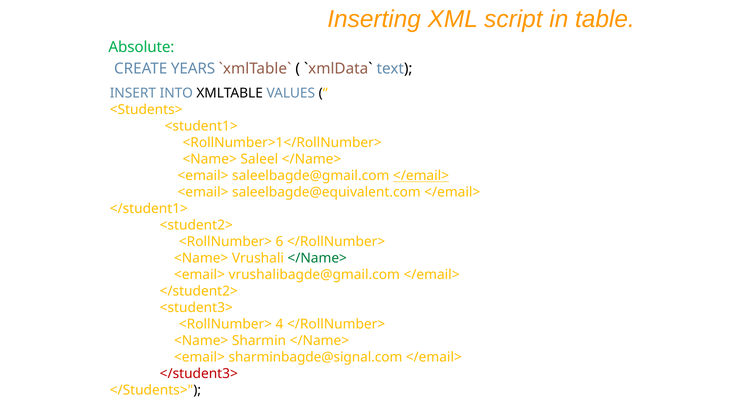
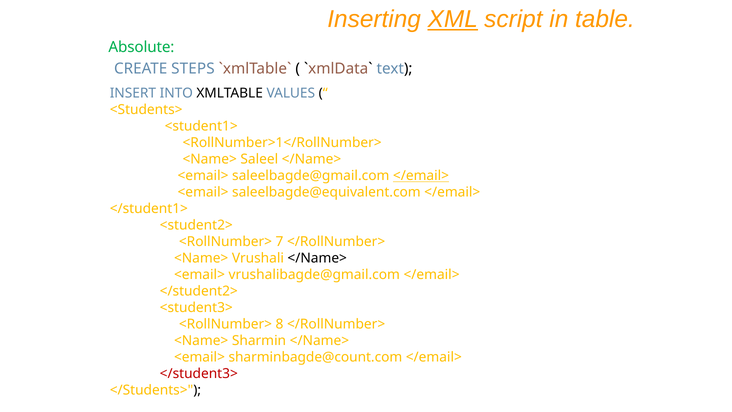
XML underline: none -> present (453, 19)
YEARS: YEARS -> STEPS (193, 69)
6: 6 -> 7 (280, 242)
</Name> colour: green -> black (317, 258)
4: 4 -> 8 (280, 324)
sharminbagde@signal.com: sharminbagde@signal.com -> sharminbagde@count.com (315, 357)
